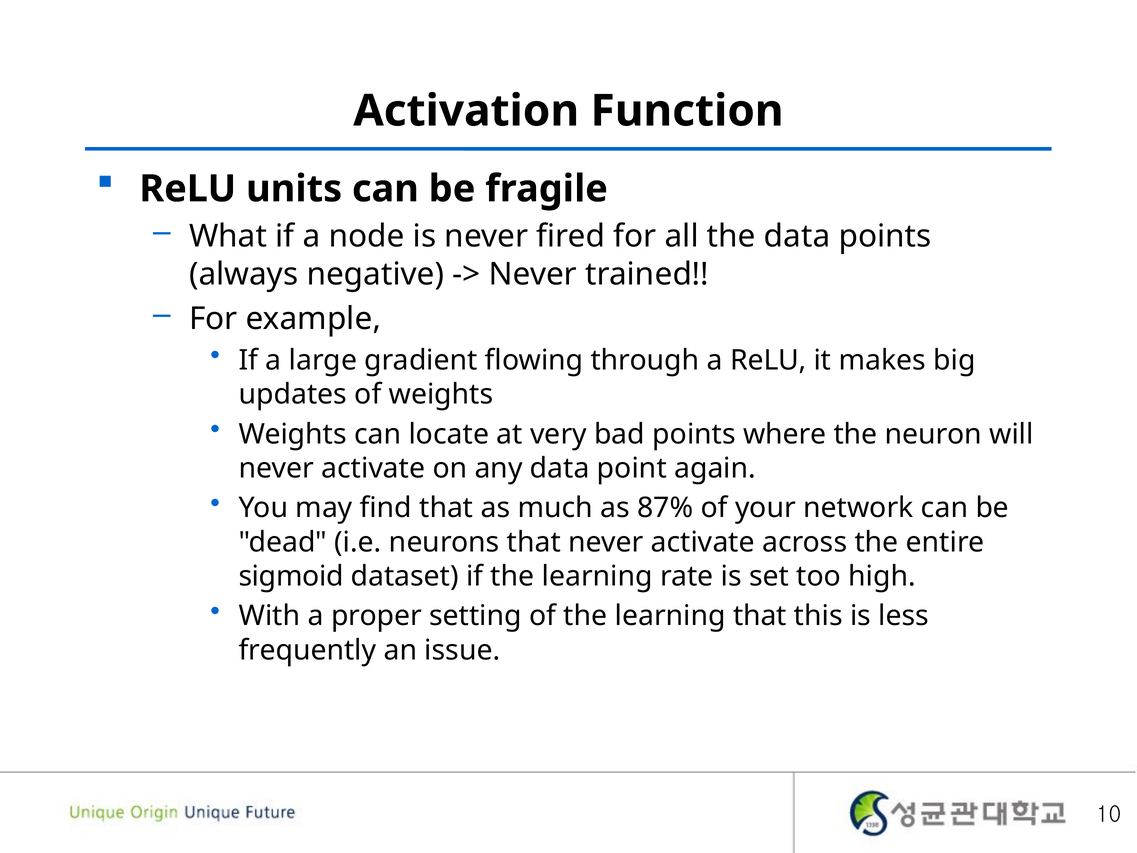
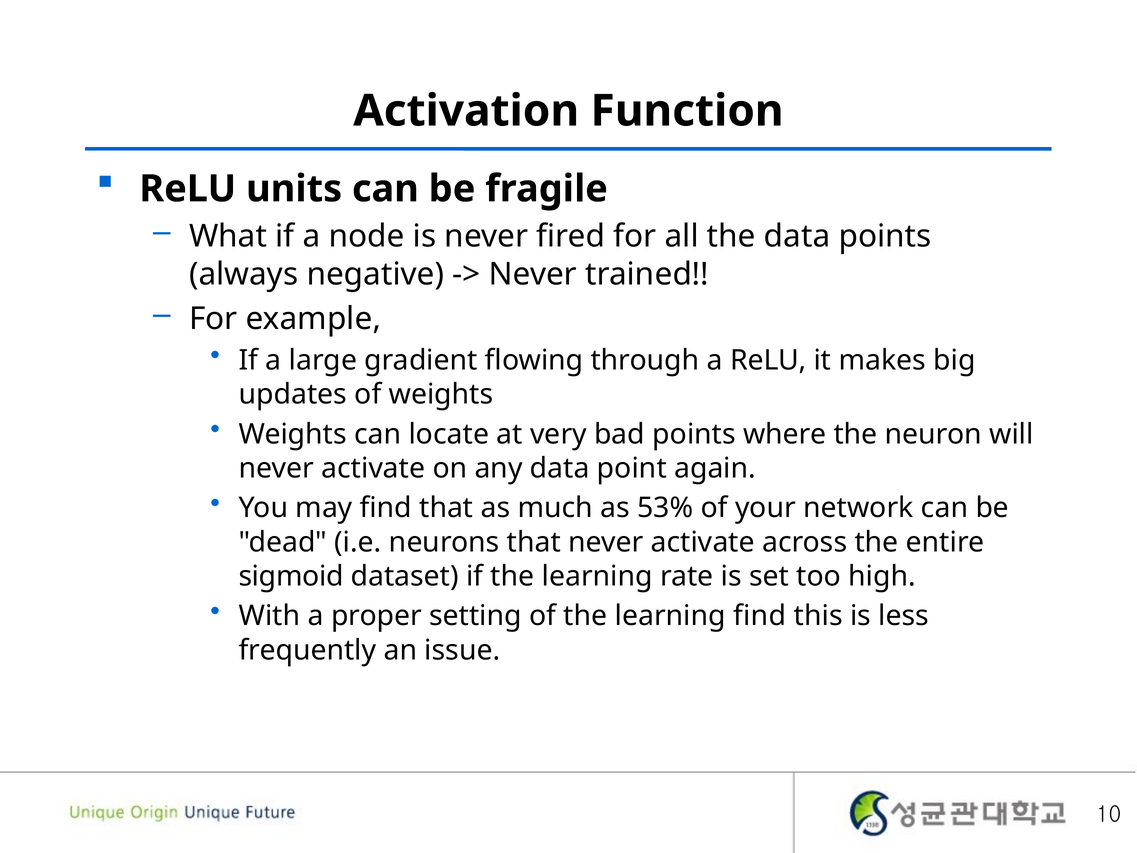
87%: 87% -> 53% (665, 508)
learning that: that -> find (760, 616)
